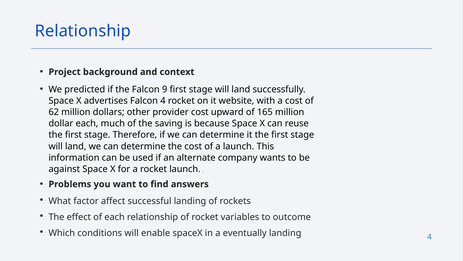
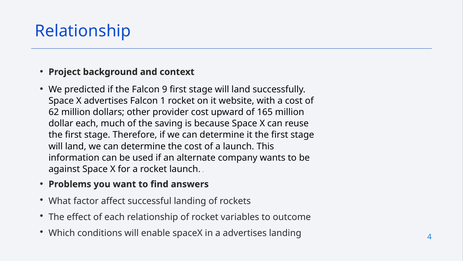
Falcon 4: 4 -> 1 (163, 101)
a eventually: eventually -> advertises (245, 233)
